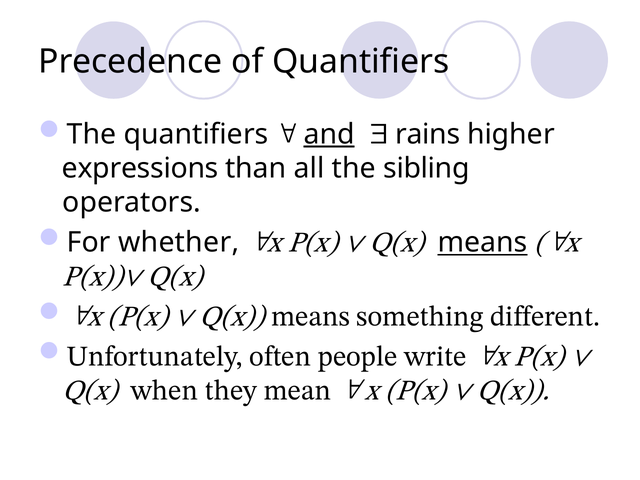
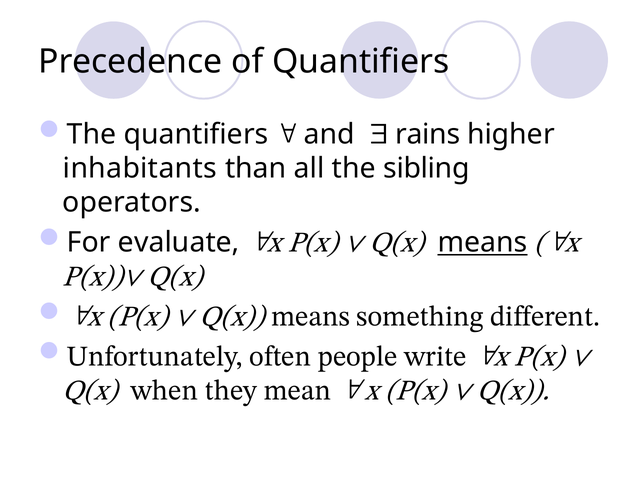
and underline: present -> none (329, 134)
expressions: expressions -> inhabitants (140, 168)
whether: whether -> evaluate (179, 242)
